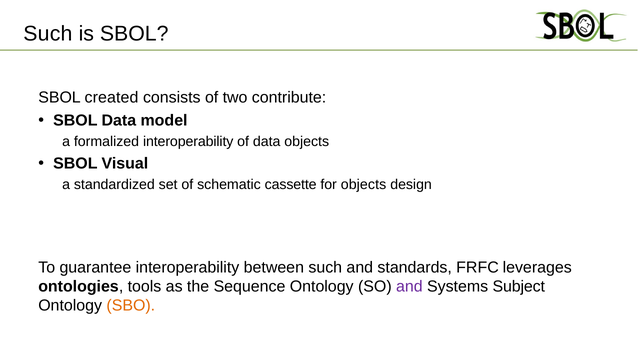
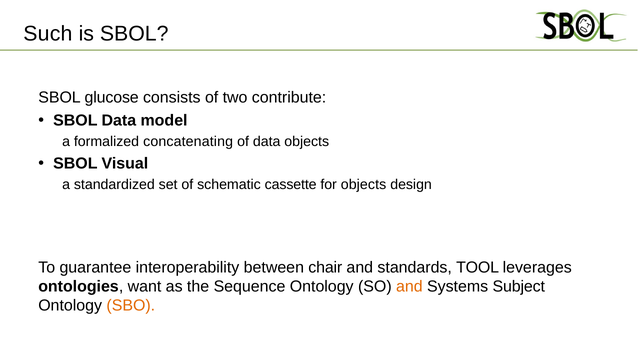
created: created -> glucose (112, 98)
formalized interoperability: interoperability -> concatenating (188, 142)
between such: such -> chair (325, 267)
FRFC: FRFC -> TOOL (478, 267)
tools: tools -> want (145, 286)
and colour: purple -> orange (409, 286)
